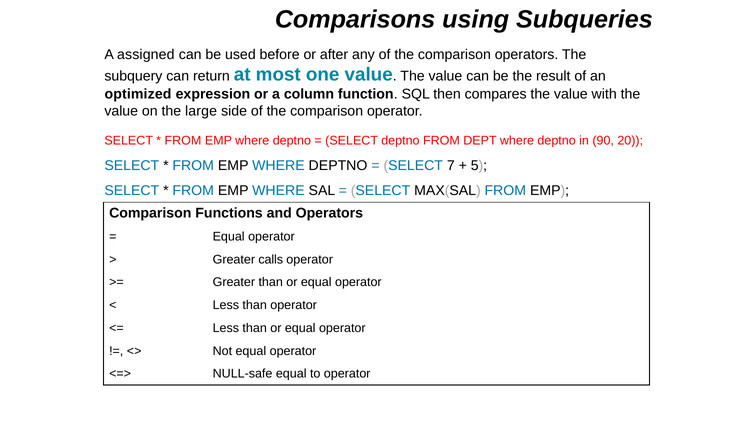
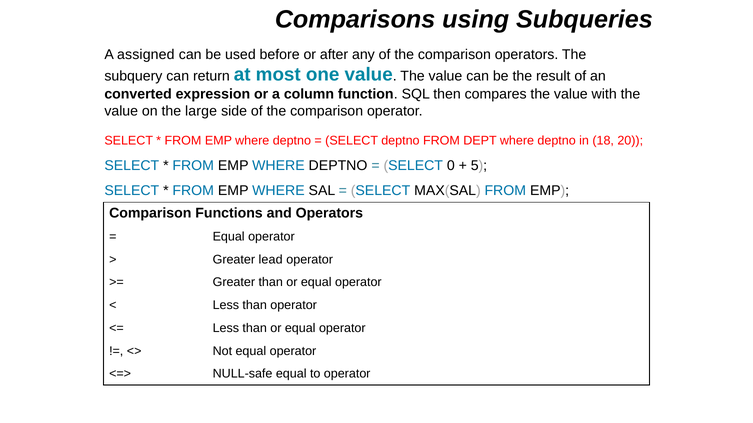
optimized: optimized -> converted (138, 94)
90: 90 -> 18 (603, 141)
7: 7 -> 0 (451, 166)
calls: calls -> lead (271, 260)
